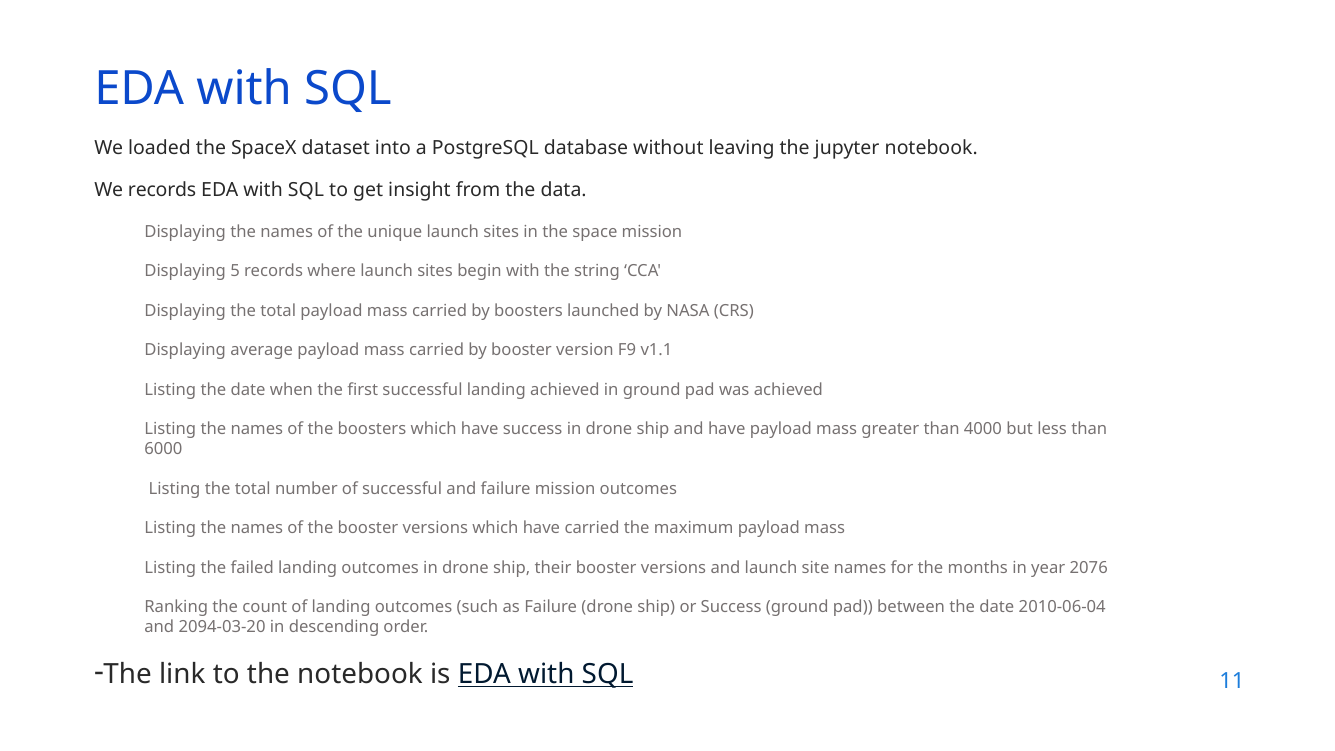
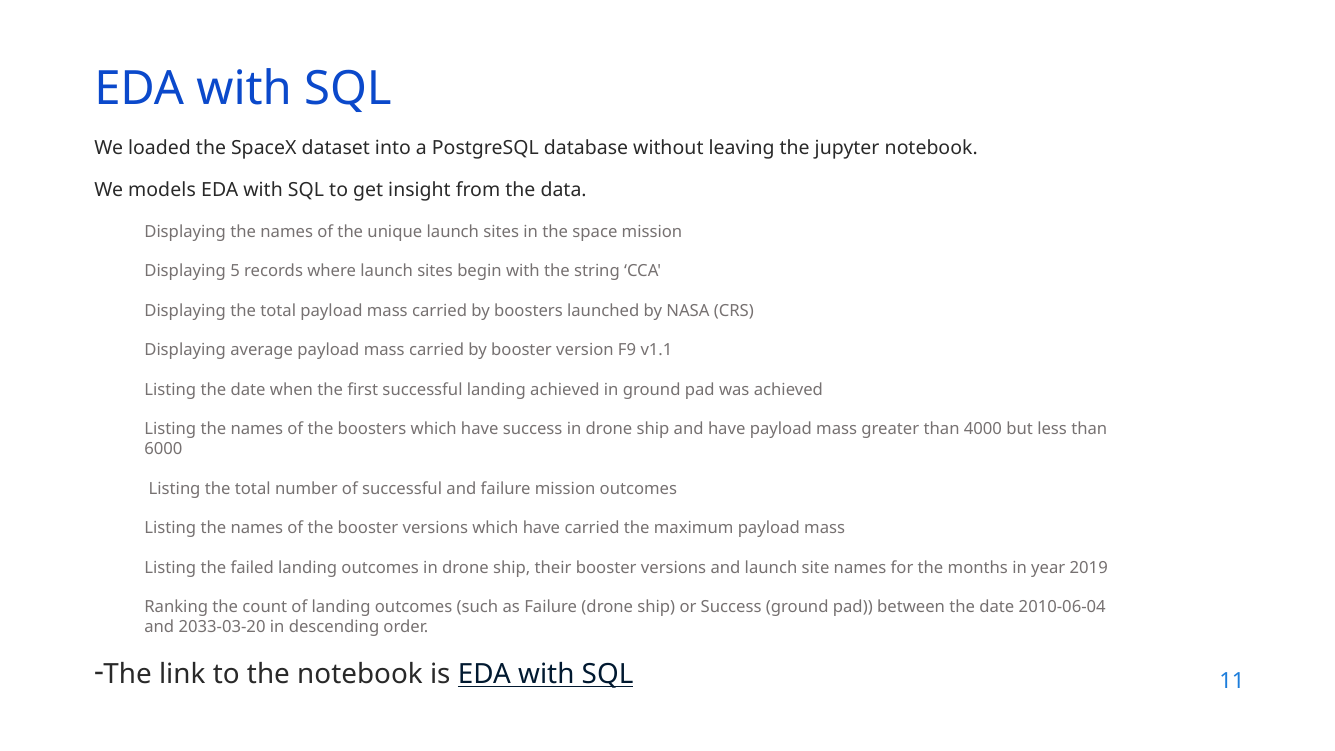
We records: records -> models (162, 191)
2076: 2076 -> 2019 (1089, 568)
2094-03-20: 2094-03-20 -> 2033-03-20 (222, 627)
